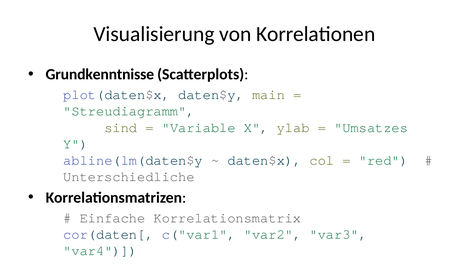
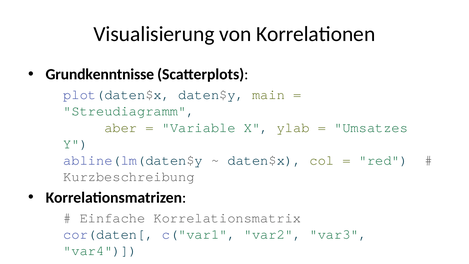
sind: sind -> aber (121, 127)
Unterschiedliche: Unterschiedliche -> Kurzbeschreibung (129, 177)
